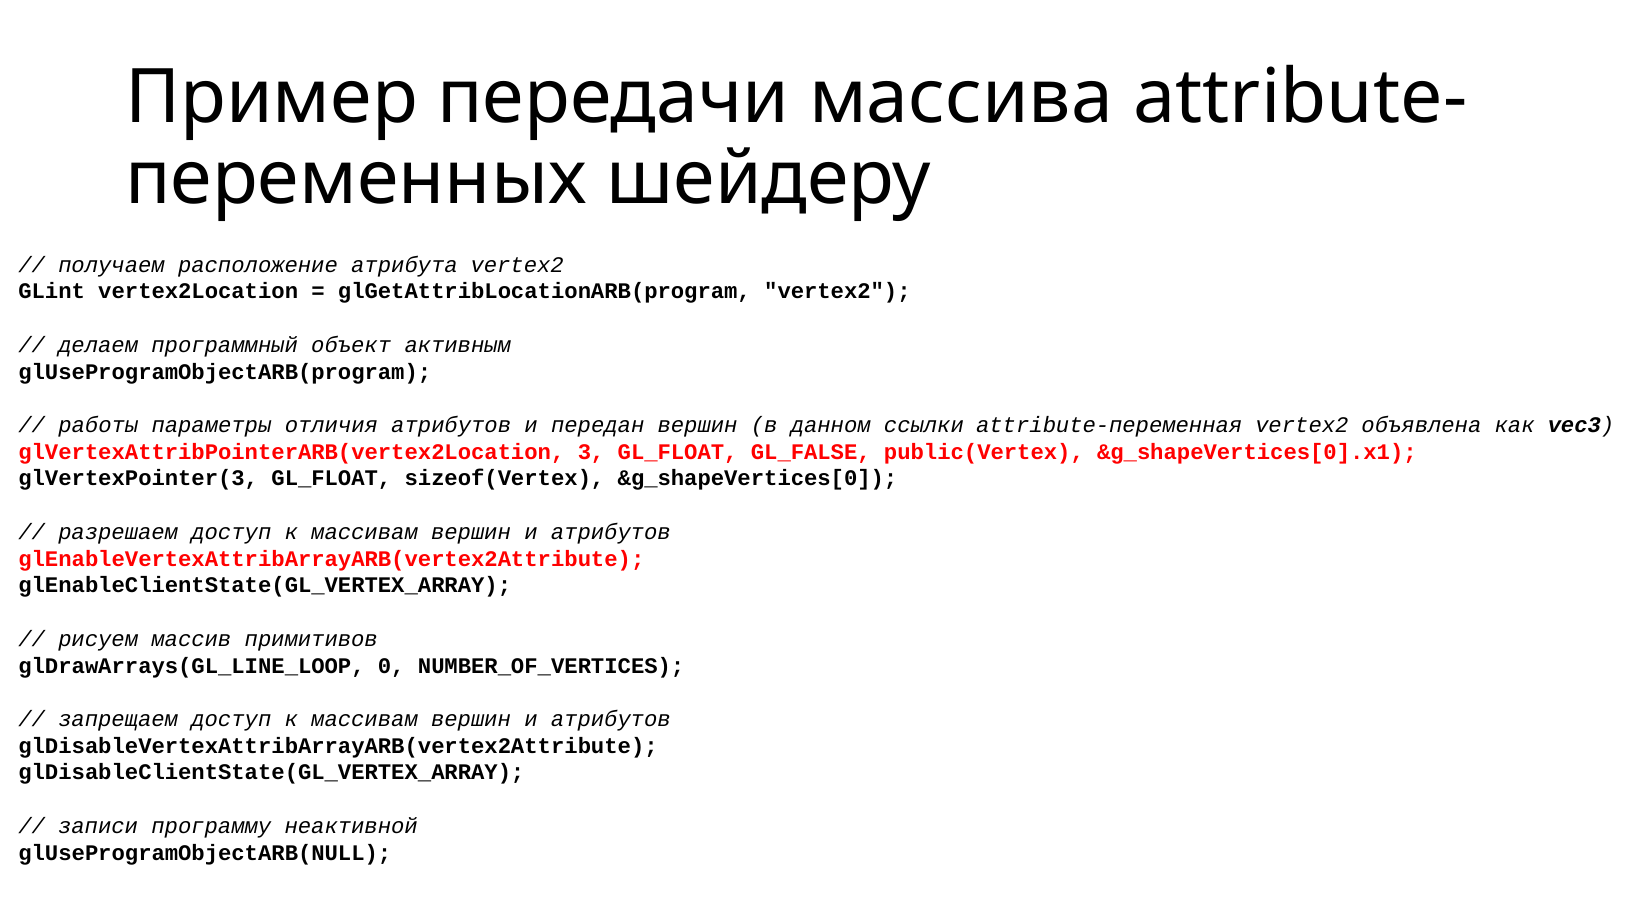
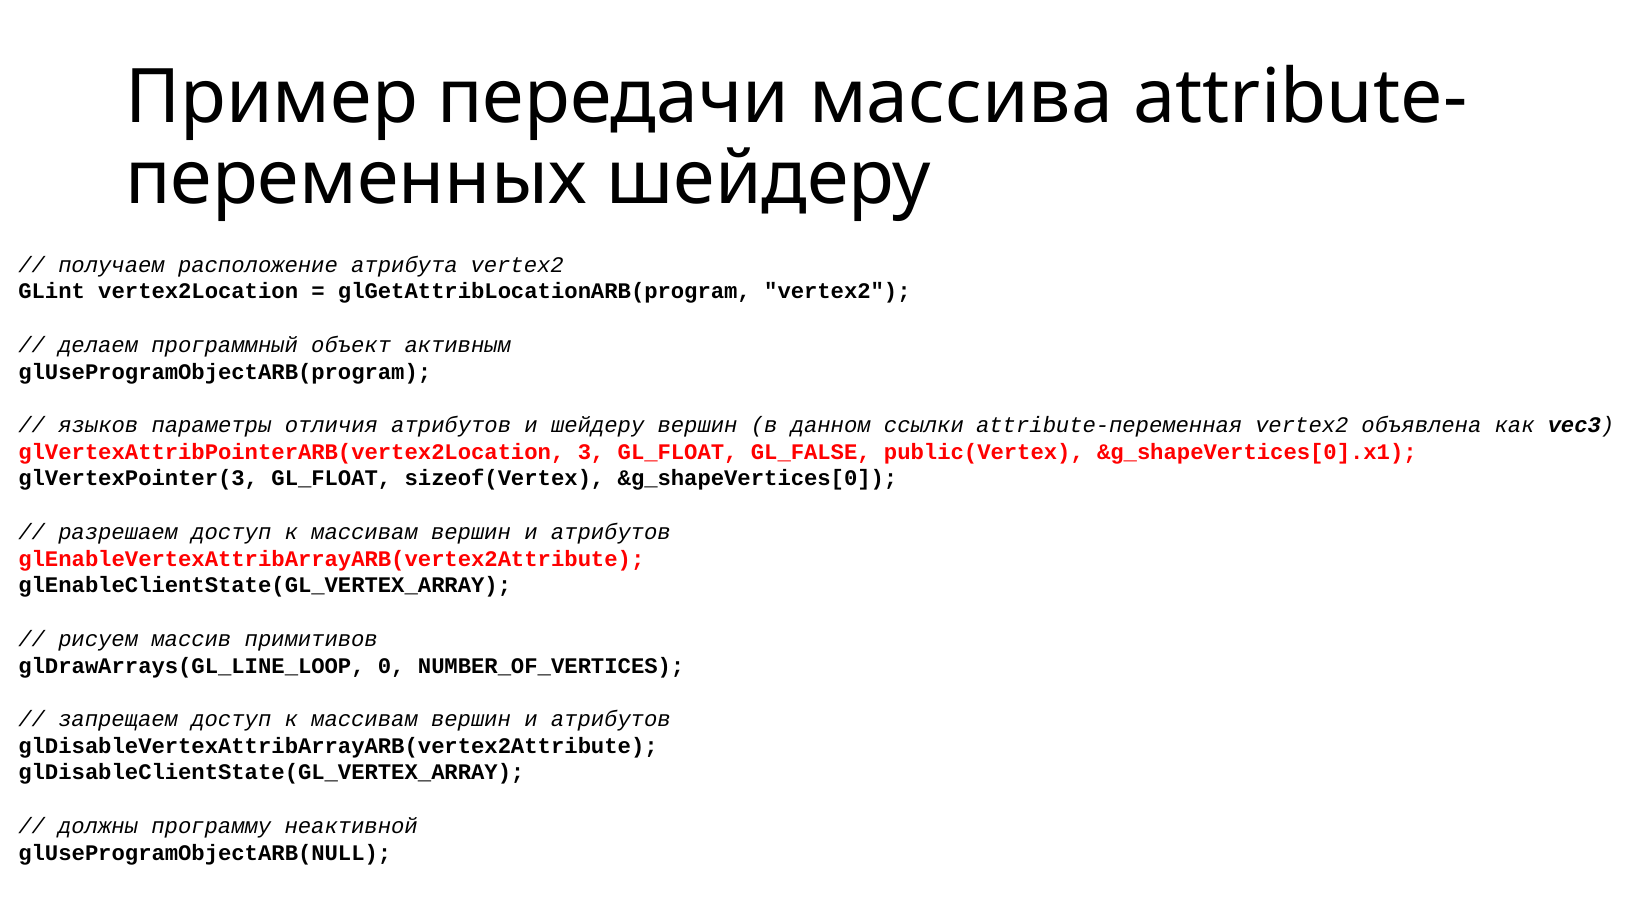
работы: работы -> языков (98, 425)
и передан: передан -> шейдеру (598, 425)
записи: записи -> должны (98, 826)
